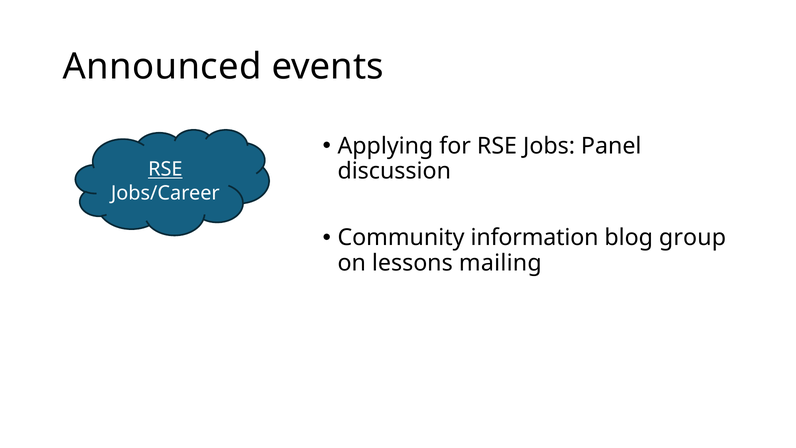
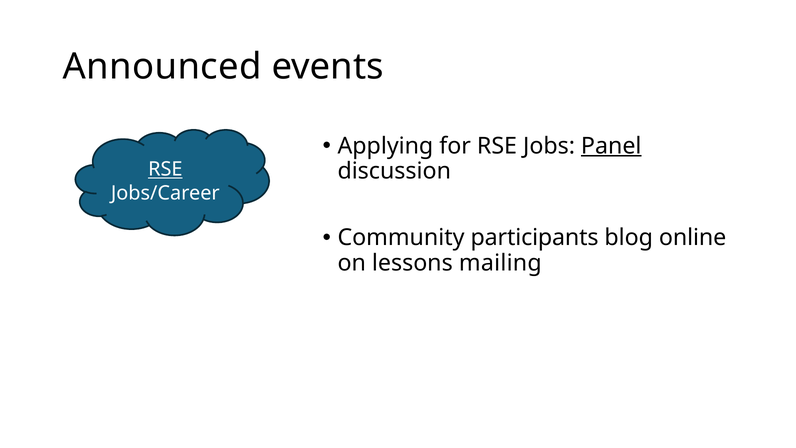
Panel underline: none -> present (611, 146)
information: information -> participants (535, 238)
group: group -> online (693, 238)
